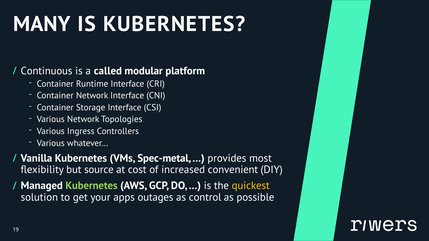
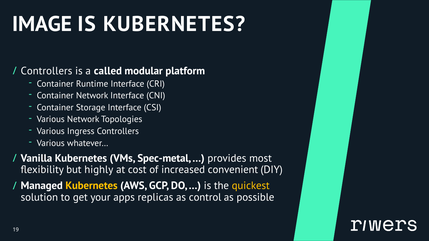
MANY: MANY -> IMAGE (42, 24)
Continuous: Continuous -> Controllers (47, 71)
source: source -> highly (99, 170)
Kubernetes colour: light green -> yellow (92, 186)
outages: outages -> replicas (155, 198)
